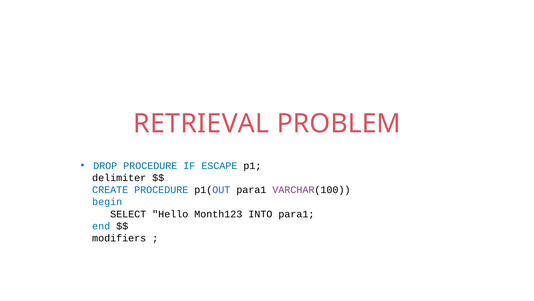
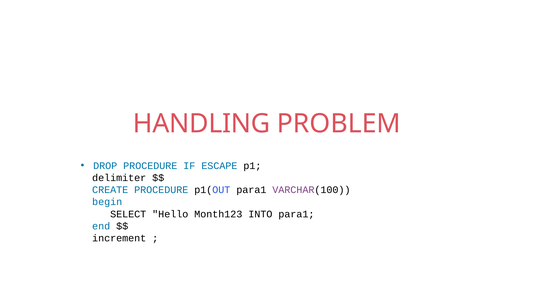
RETRIEVAL: RETRIEVAL -> HANDLING (202, 123)
modifiers: modifiers -> increment (119, 238)
